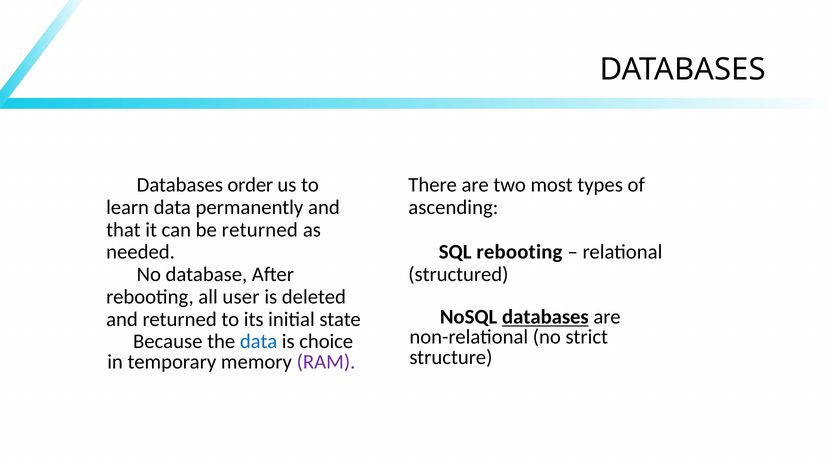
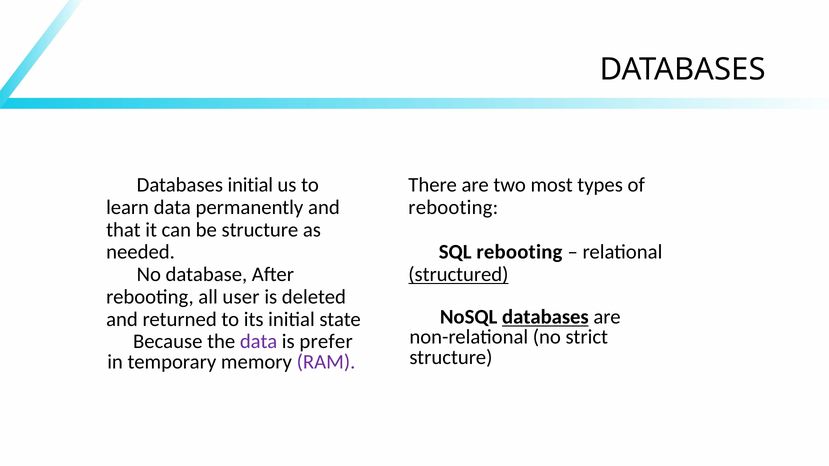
order: order -> initial (250, 185)
ascending: ascending -> rebooting (453, 208)
be returned: returned -> structure (260, 230)
structured underline: none -> present (458, 275)
data colour: blue -> purple (259, 342)
choice: choice -> prefer (326, 342)
